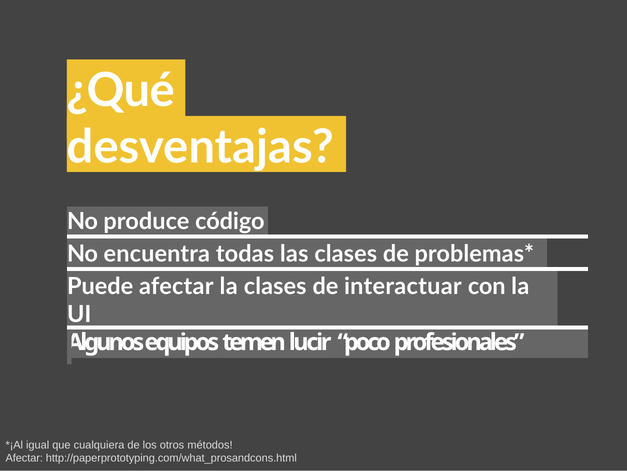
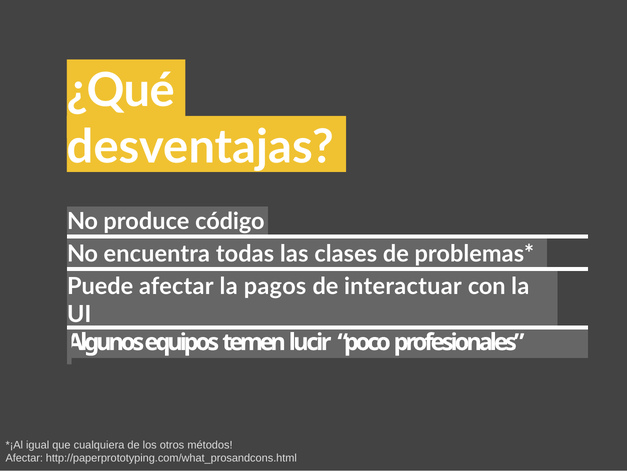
la clases: clases -> pagos (275, 286)
